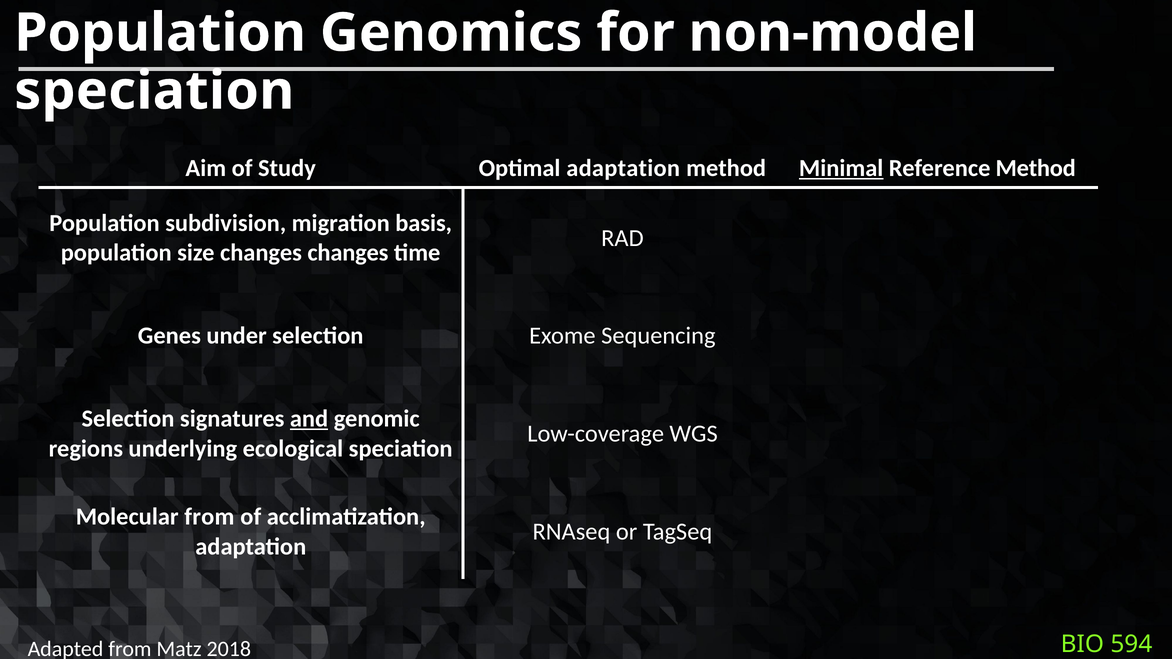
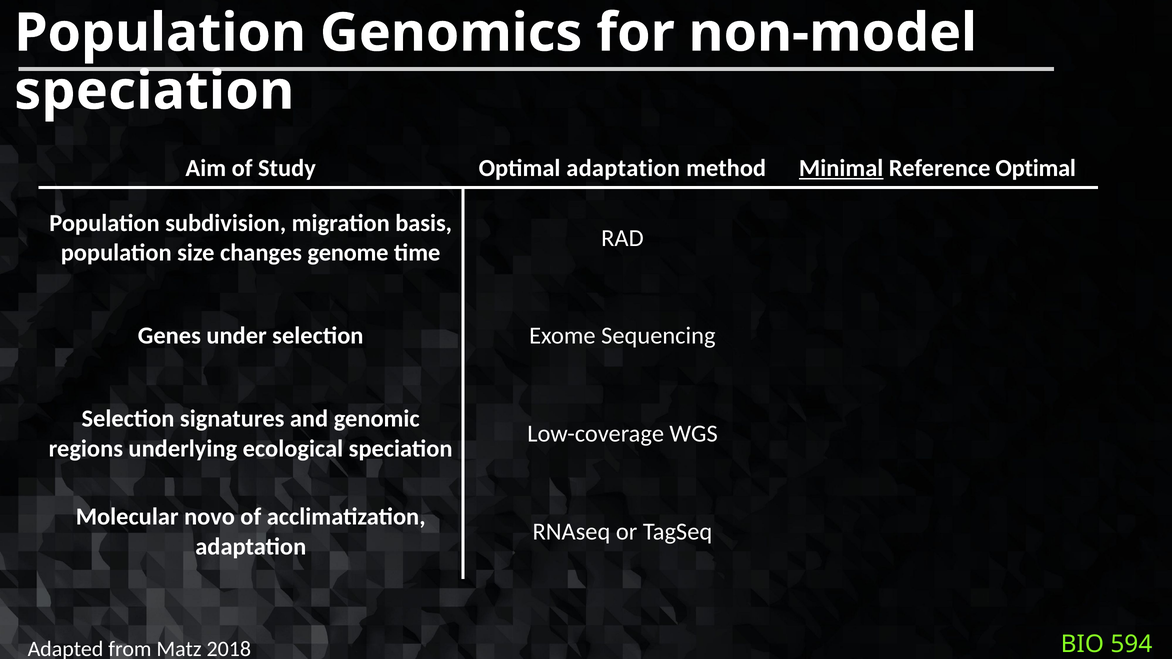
Reference Method: Method -> Optimal (1036, 168)
changes changes: changes -> genome (348, 253)
and underline: present -> none (309, 419)
Molecular from: from -> novo (210, 517)
